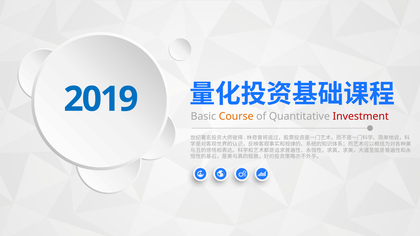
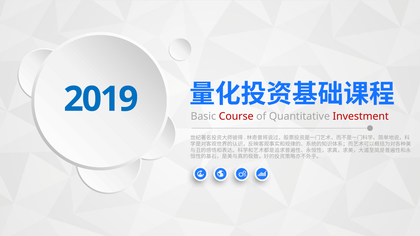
Course colour: orange -> red (236, 116)
